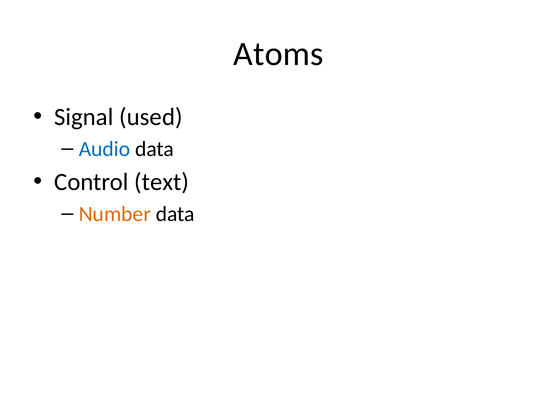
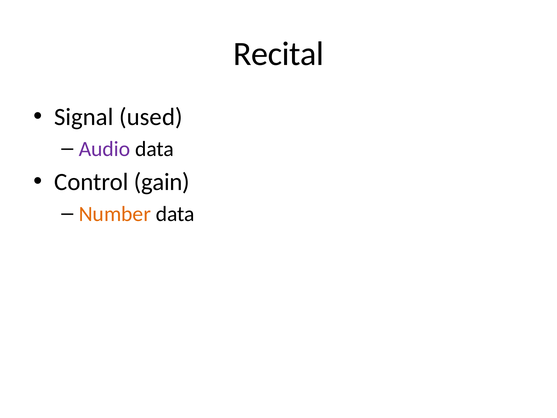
Atoms: Atoms -> Recital (279, 54)
Audio colour: blue -> purple (104, 149)
text: text -> gain (162, 182)
